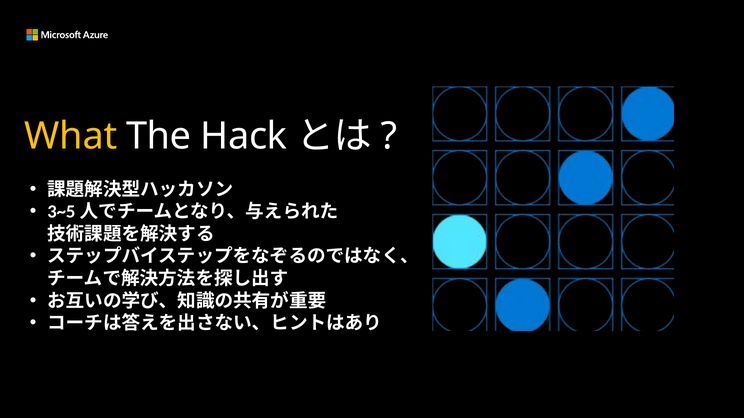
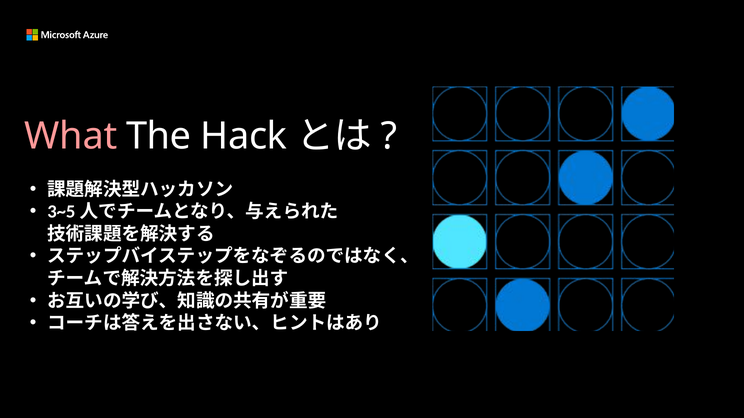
What colour: yellow -> pink (71, 136)
